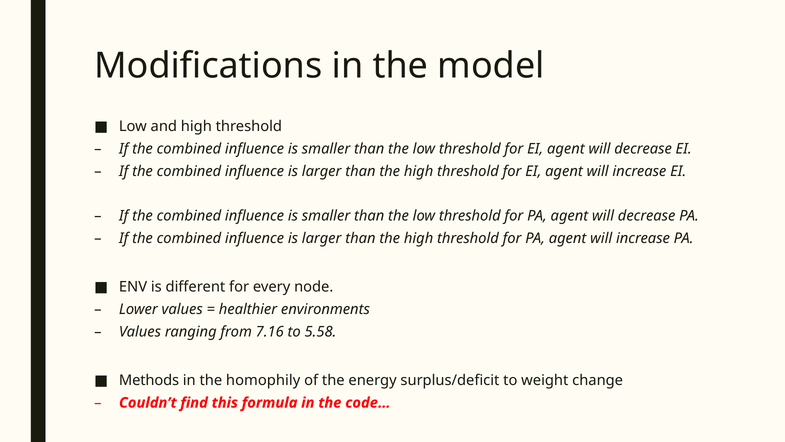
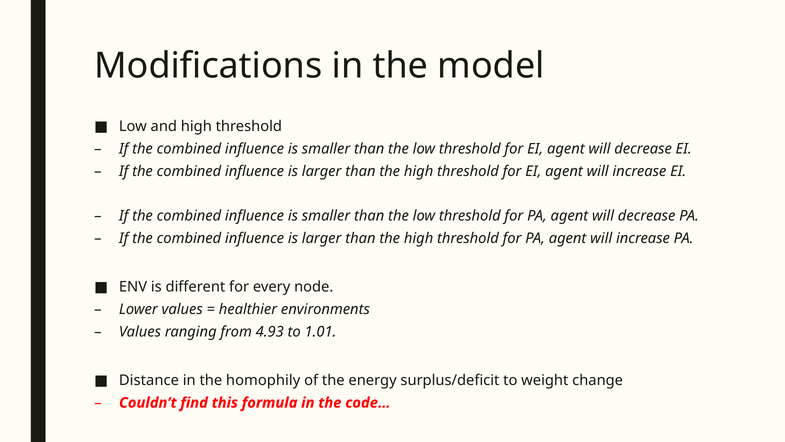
7.16: 7.16 -> 4.93 (270, 331)
5.58: 5.58 -> 1.01 (320, 331)
Methods: Methods -> Distance (149, 380)
